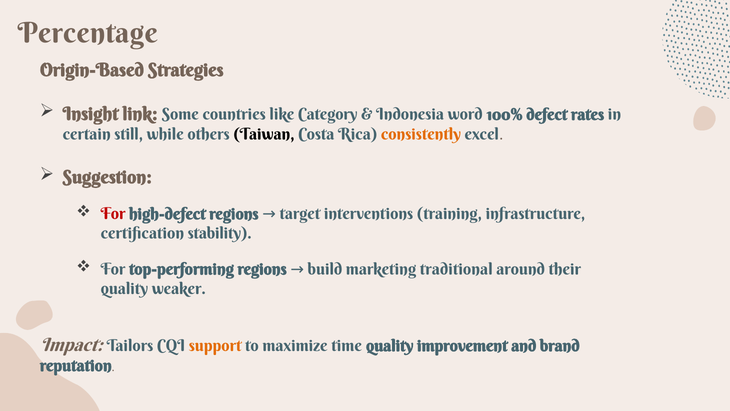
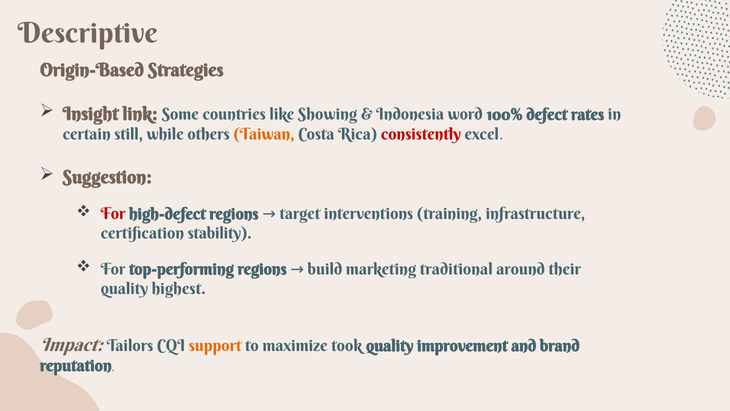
Percentage: Percentage -> Descriptive (88, 34)
Category: Category -> Showing (328, 114)
Taiwan colour: black -> orange (264, 134)
consistently colour: orange -> red (421, 134)
weaker: weaker -> highest (179, 288)
time: time -> took (347, 346)
